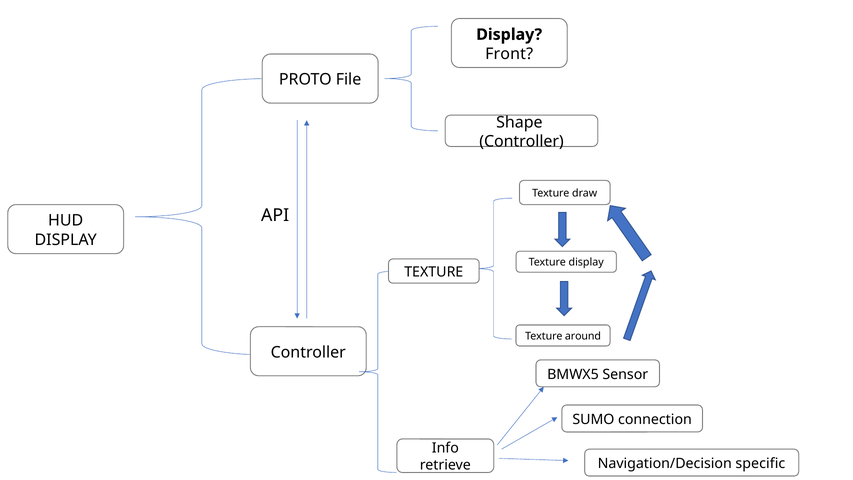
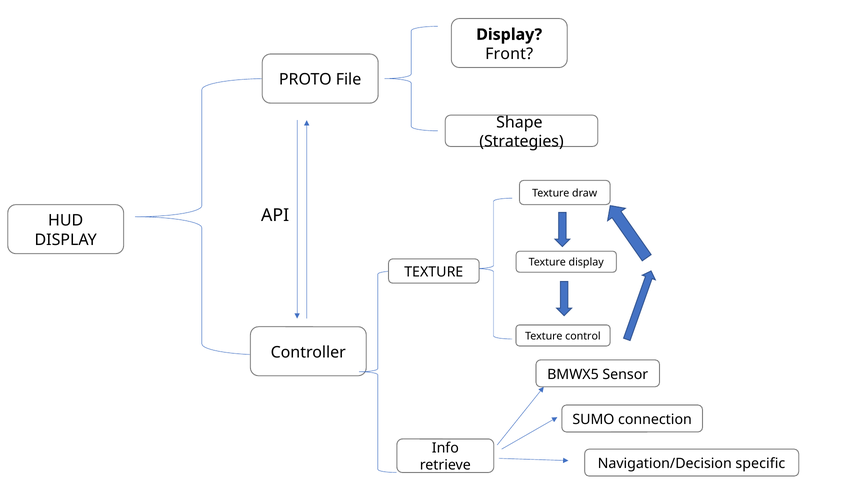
Controller: Controller -> Strategies (522, 141)
around: around -> control (583, 336)
